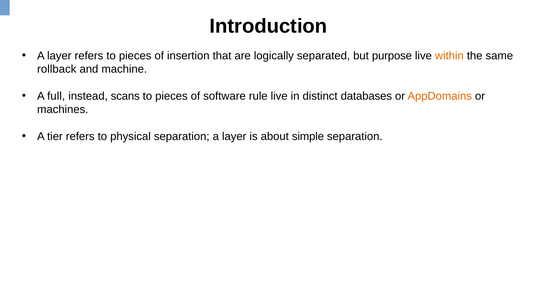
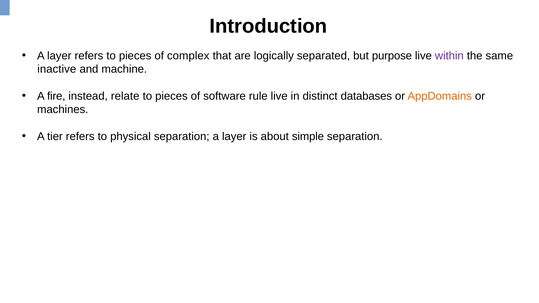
insertion: insertion -> complex (188, 56)
within colour: orange -> purple (449, 56)
rollback: rollback -> inactive (57, 69)
full: full -> fire (56, 96)
scans: scans -> relate (125, 96)
